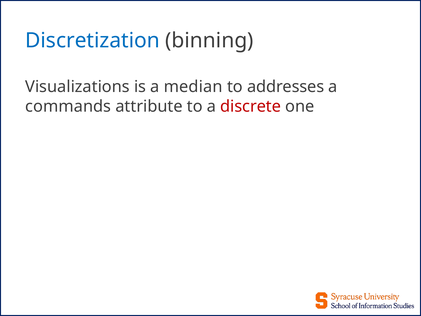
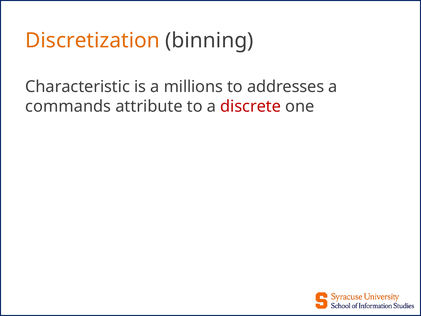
Discretization colour: blue -> orange (93, 40)
Visualizations: Visualizations -> Characteristic (78, 87)
median: median -> millions (193, 87)
